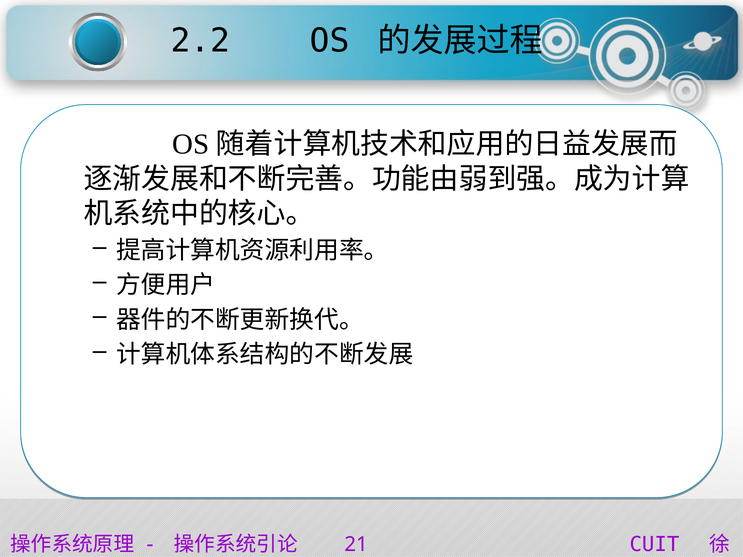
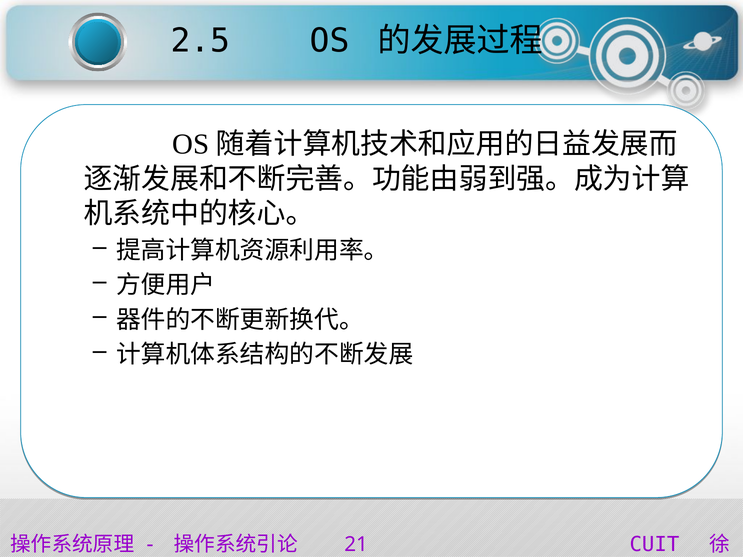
2.2: 2.2 -> 2.5 (200, 41)
